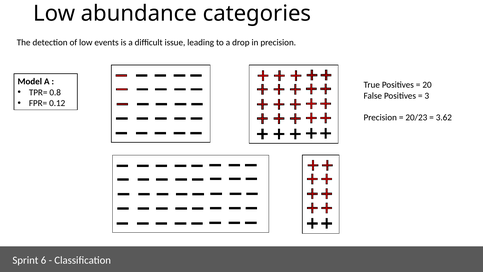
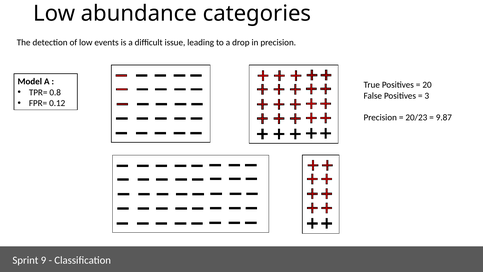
3.62: 3.62 -> 9.87 (444, 117)
6: 6 -> 9 (43, 260)
